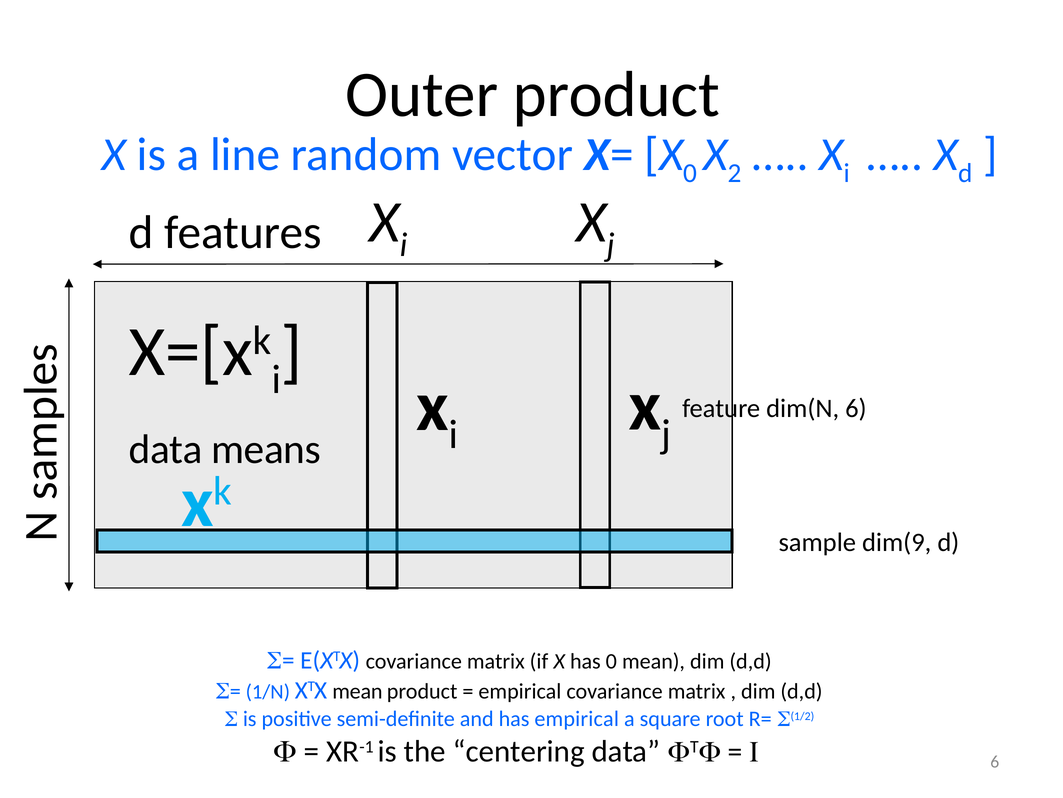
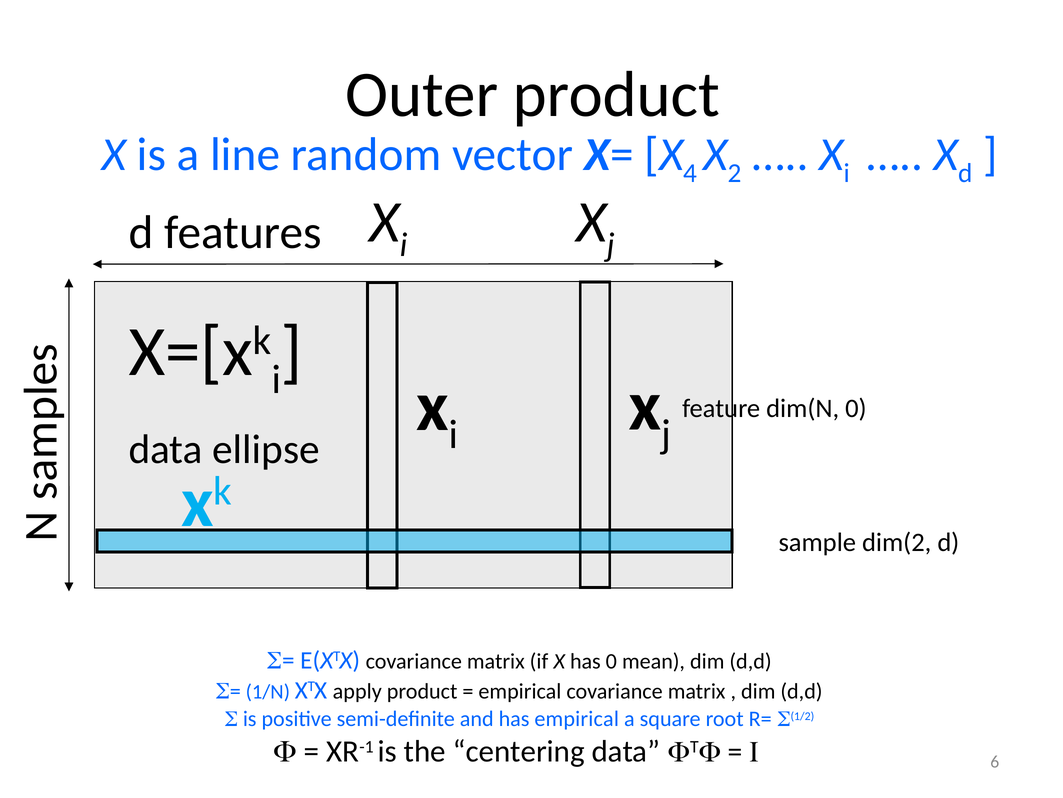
X 0: 0 -> 4 (690, 173)
dim(N 6: 6 -> 0 (856, 408)
means: means -> ellipse (266, 449)
dim(9: dim(9 -> dim(2 (897, 542)
XTX mean: mean -> apply (357, 691)
